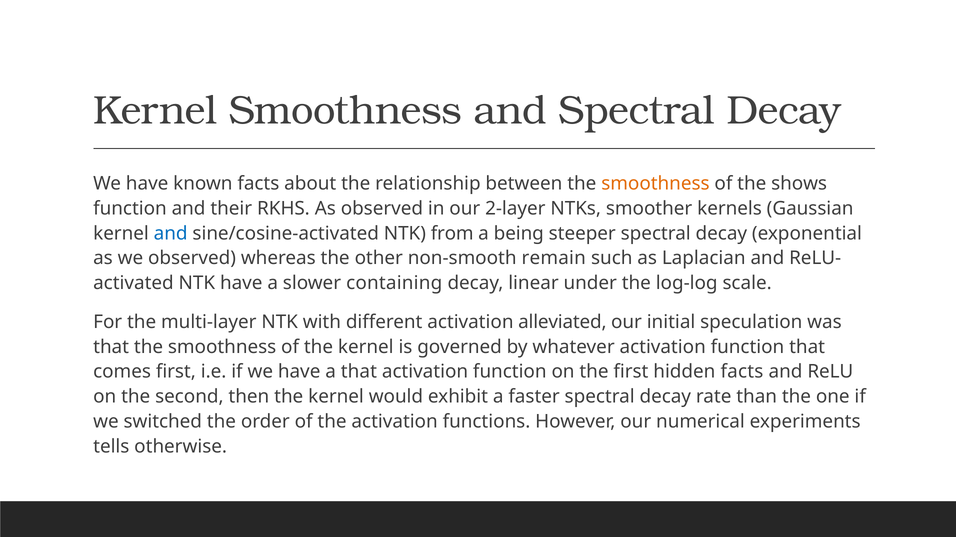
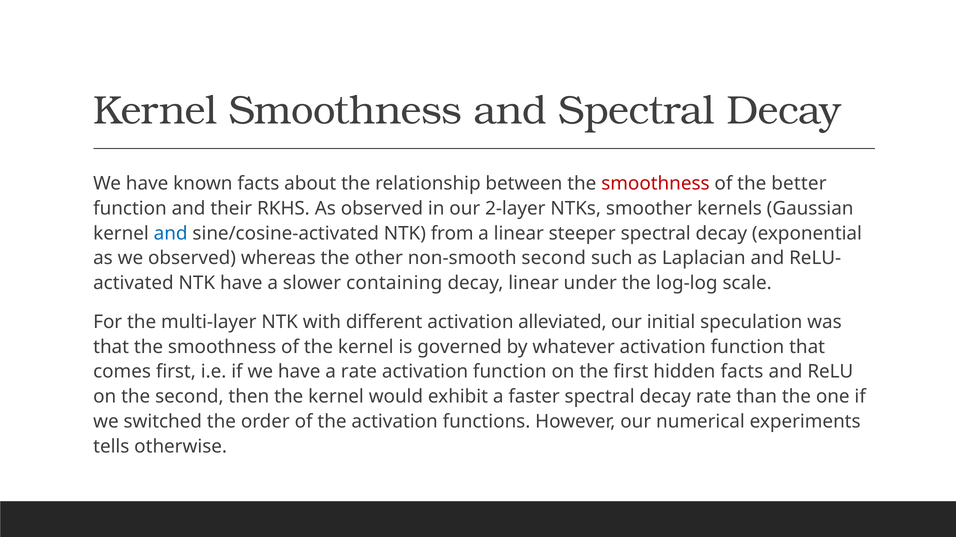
smoothness colour: orange -> red (655, 184)
shows: shows -> better (799, 184)
a being: being -> linear (519, 234)
non-smooth remain: remain -> second (554, 259)
a that: that -> rate (359, 372)
